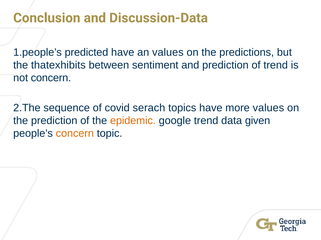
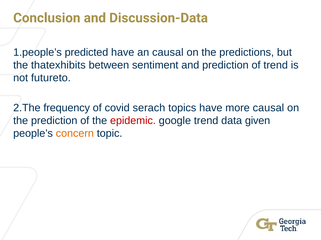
an values: values -> causal (168, 53)
not concern: concern -> futureto (51, 78)
sequence: sequence -> frequency (67, 108)
more values: values -> causal (268, 108)
epidemic colour: orange -> red (133, 121)
